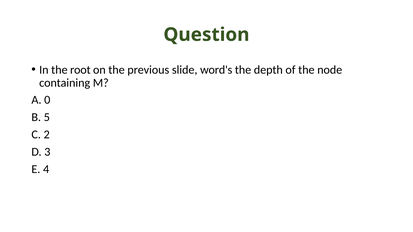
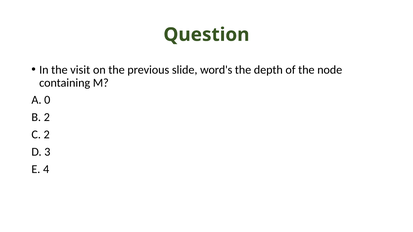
root: root -> visit (80, 70)
B 5: 5 -> 2 (47, 117)
